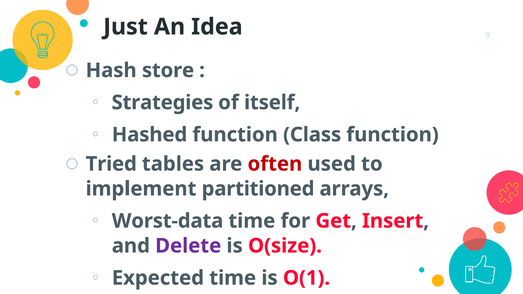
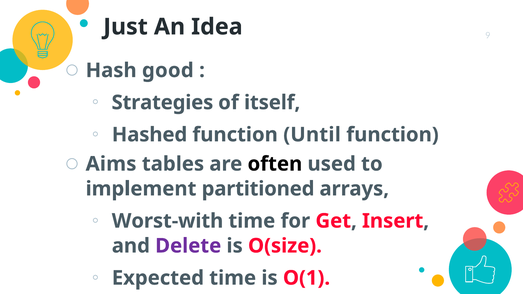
store: store -> good (168, 70)
Class: Class -> Until (312, 135)
Tried: Tried -> Aims (111, 164)
often colour: red -> black (275, 164)
Worst-data: Worst-data -> Worst-with (168, 221)
